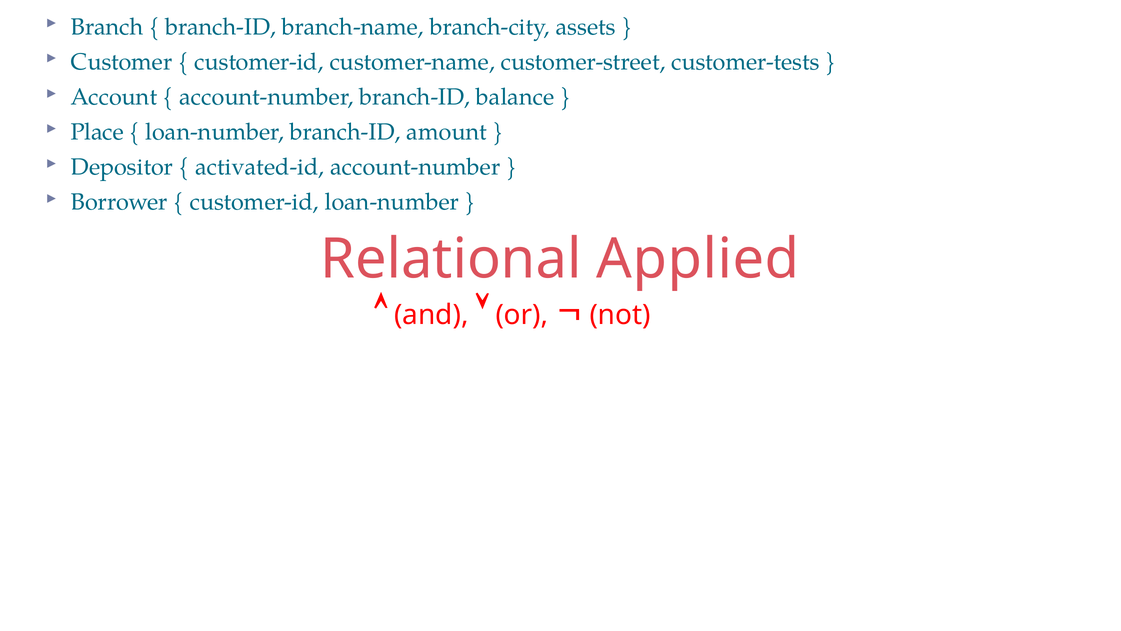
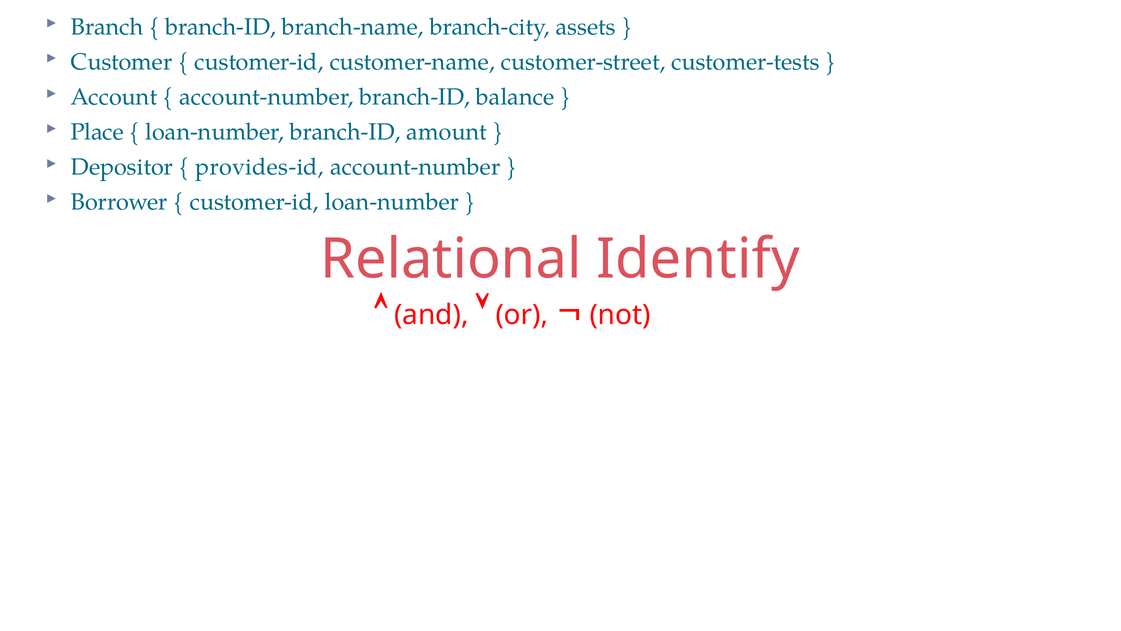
activated-id: activated-id -> provides-id (260, 167)
Applied: Applied -> Identify (698, 259)
